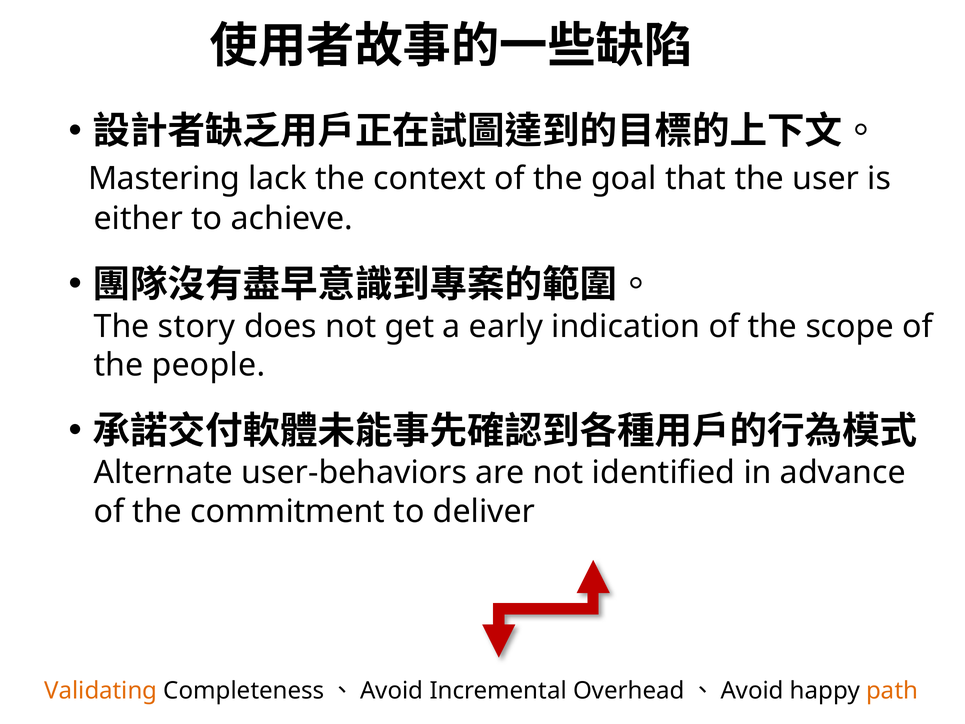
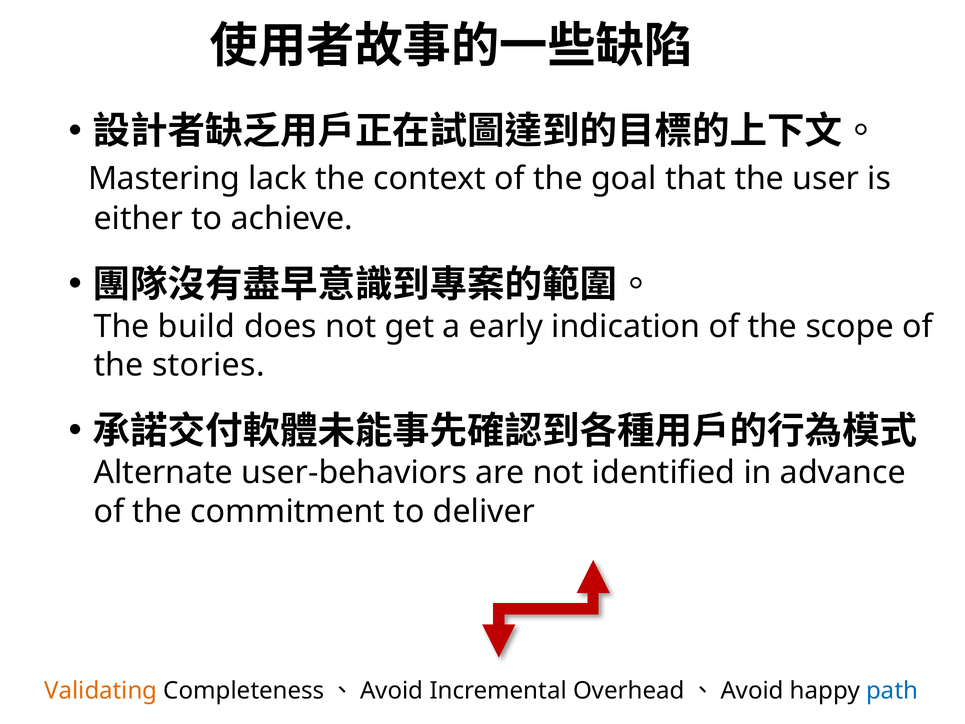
story: story -> build (197, 326)
people: people -> stories (208, 365)
path colour: orange -> blue (892, 690)
